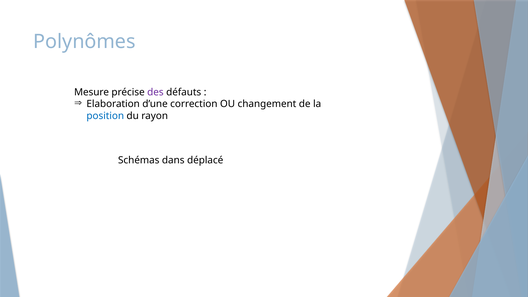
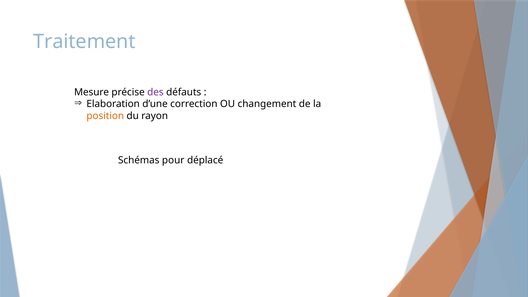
Polynômes: Polynômes -> Traitement (84, 42)
position colour: blue -> orange (105, 116)
dans: dans -> pour (173, 160)
